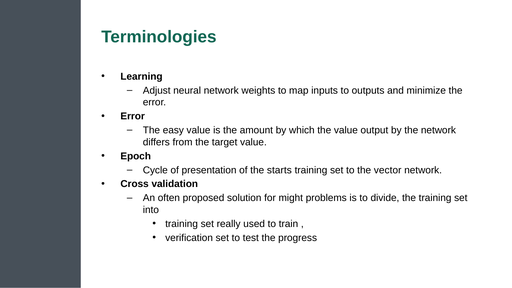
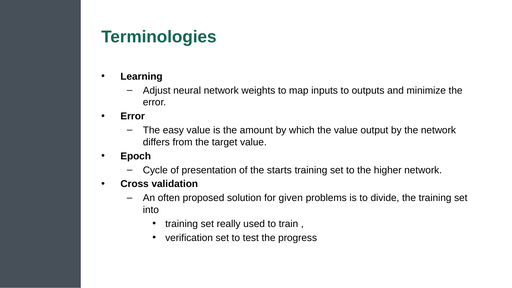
vector: vector -> higher (388, 170)
might: might -> given (291, 198)
